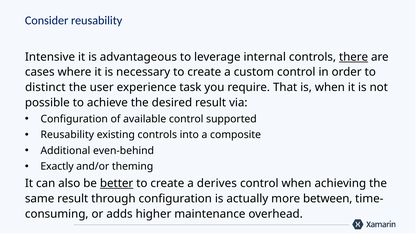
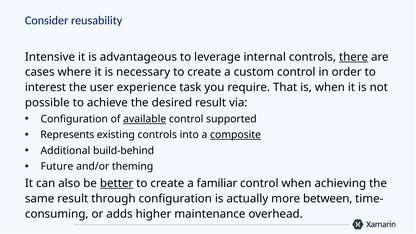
distinct: distinct -> interest (45, 87)
available underline: none -> present (145, 119)
Reusability: Reusability -> Represents (67, 135)
composite underline: none -> present (236, 135)
even-behind: even-behind -> build-behind (124, 151)
Exactly: Exactly -> Future (57, 166)
derives: derives -> familiar (217, 183)
